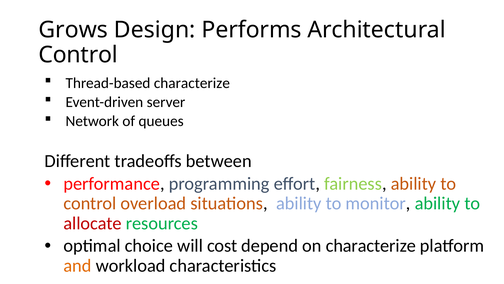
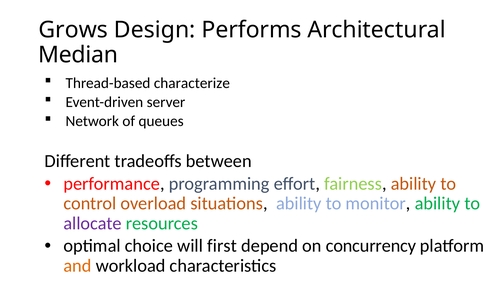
Control: Control -> Median (78, 55)
allocate colour: red -> purple (93, 223)
cost: cost -> first (222, 245)
on characterize: characterize -> concurrency (371, 245)
